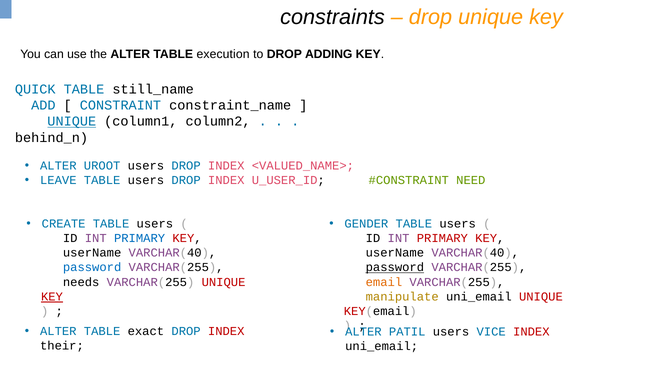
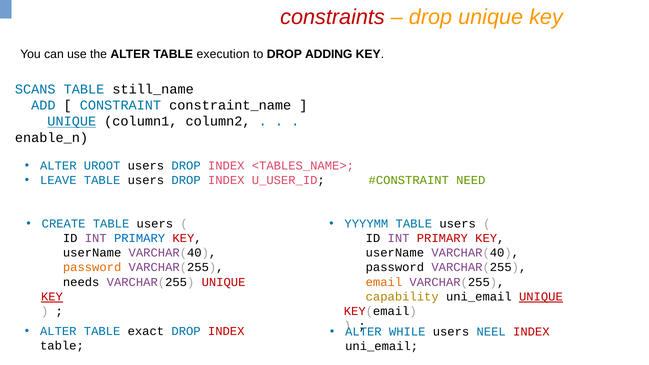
constraints colour: black -> red (332, 17)
QUICK: QUICK -> SCANS (35, 89)
behind_n: behind_n -> enable_n (51, 138)
<VALUED_NAME>: <VALUED_NAME> -> <TABLES_NAME> (303, 166)
GENDER: GENDER -> YYYYMM (366, 224)
password colour: blue -> orange (92, 268)
password underline: present -> none (395, 268)
manipulate: manipulate -> capability (402, 297)
UNIQUE underline: none -> present (541, 297)
PATIL: PATIL -> WHILE (407, 332)
VICE: VICE -> NEEL (491, 332)
their: their -> table (62, 346)
